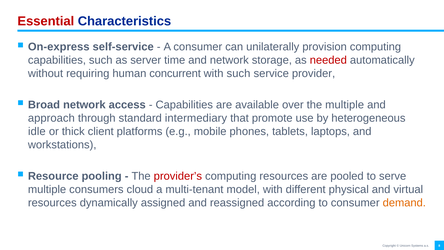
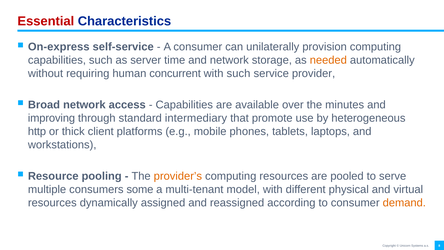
needed colour: red -> orange (328, 60)
the multiple: multiple -> minutes (345, 105)
approach: approach -> improving (51, 118)
idle: idle -> http (37, 131)
provider’s colour: red -> orange (178, 176)
cloud: cloud -> some (140, 189)
